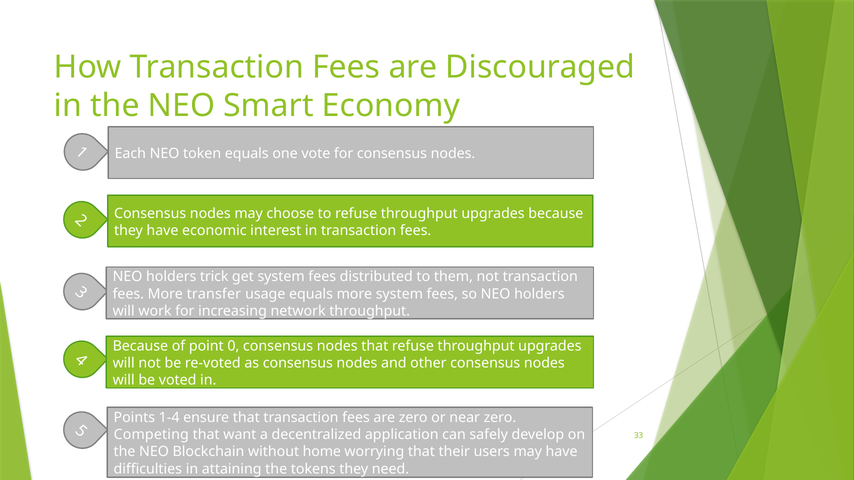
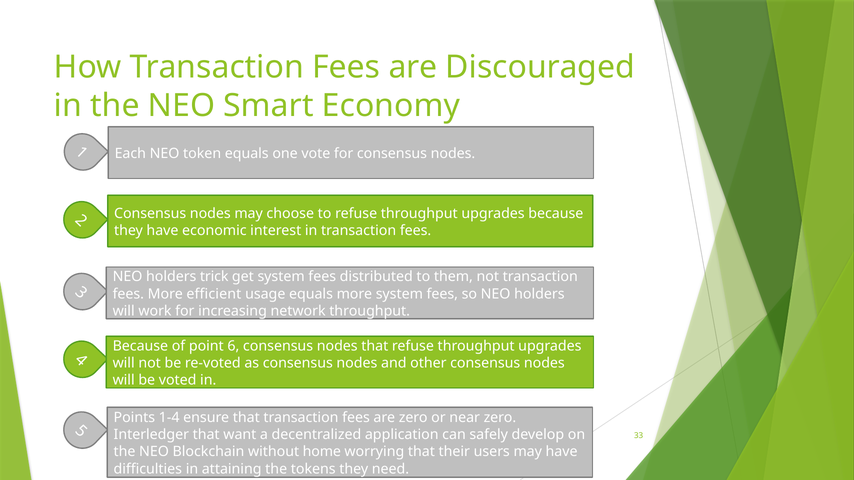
transfer: transfer -> efficient (214, 294)
0: 0 -> 6 (233, 346)
Competing: Competing -> Interledger (151, 435)
